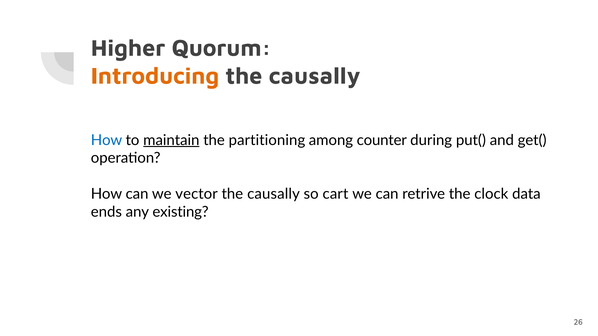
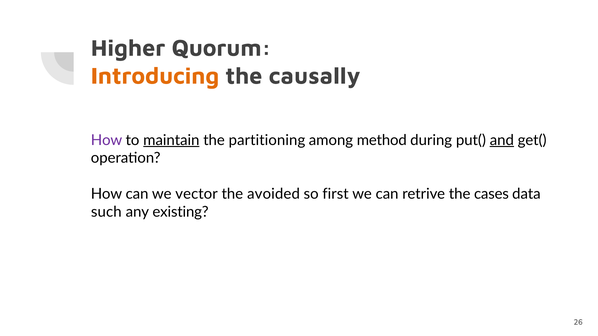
How colour: blue -> purple (107, 140)
counter: counter -> method (382, 140)
and underline: none -> present (502, 140)
causally: causally -> avoided (274, 194)
cart: cart -> first (336, 194)
clock: clock -> cases (491, 194)
ends: ends -> such (106, 212)
